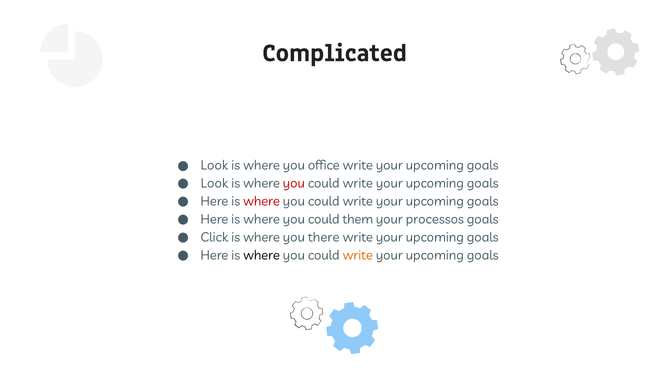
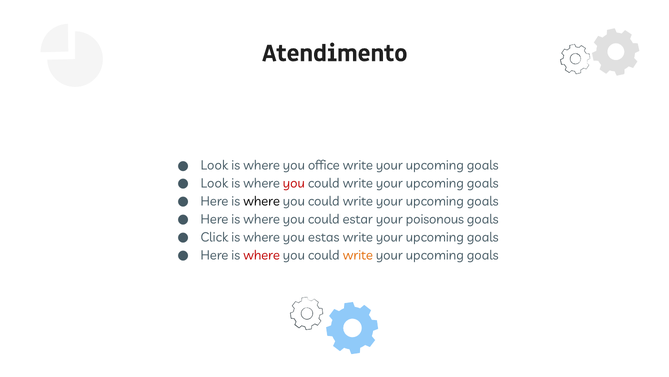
Complicated: Complicated -> Atendimento (335, 52)
where colour: red -> black (261, 201)
them: them -> estar (358, 219)
processos: processos -> poisonous (435, 219)
there: there -> estas (324, 237)
where colour: black -> red (261, 255)
